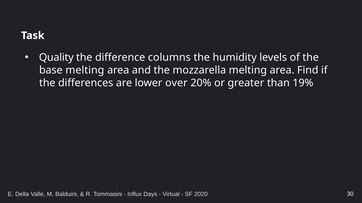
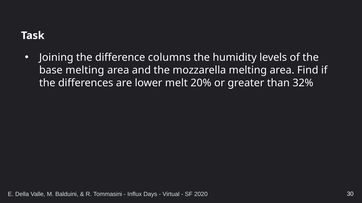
Quality: Quality -> Joining (56, 58)
over: over -> melt (176, 83)
19%: 19% -> 32% (303, 83)
